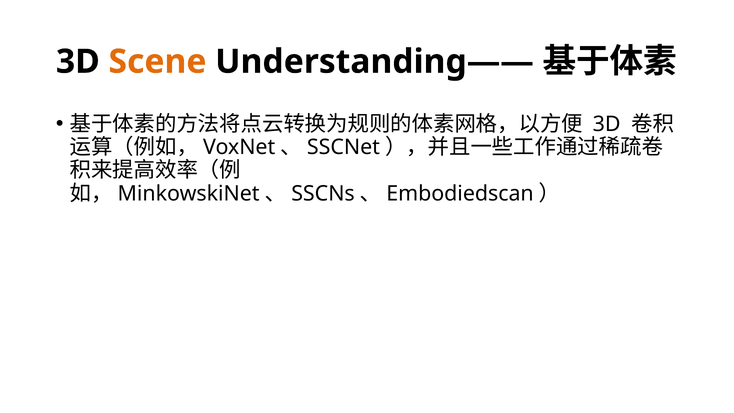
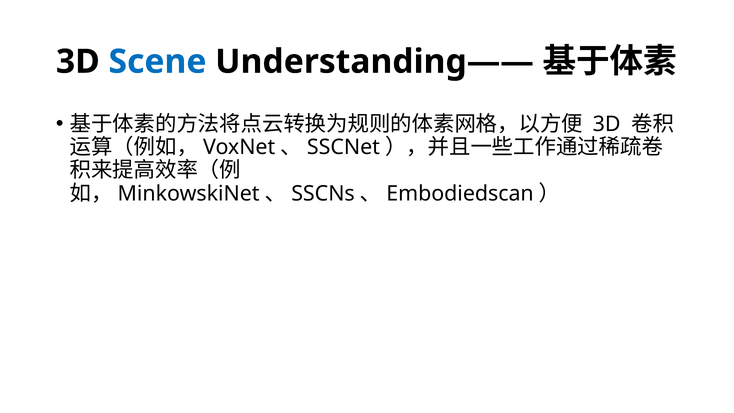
Scene colour: orange -> blue (157, 62)
